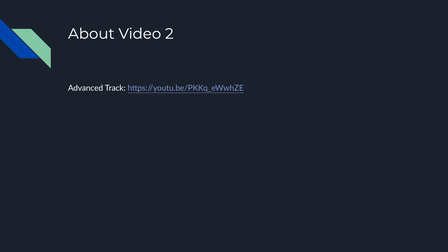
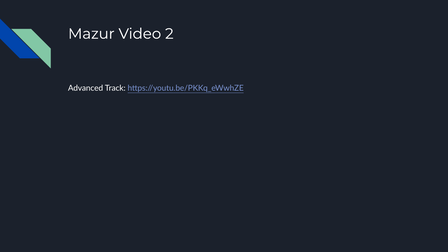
About: About -> Mazur (91, 34)
